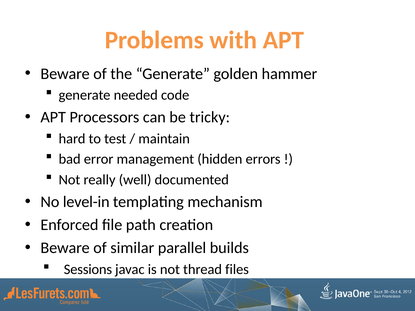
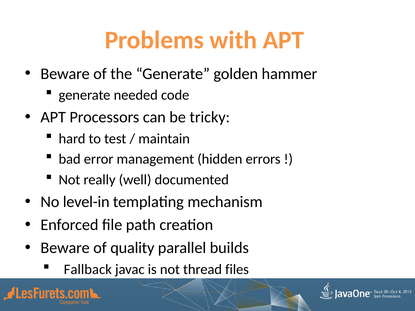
similar: similar -> quality (132, 248)
Sessions: Sessions -> Fallback (88, 270)
